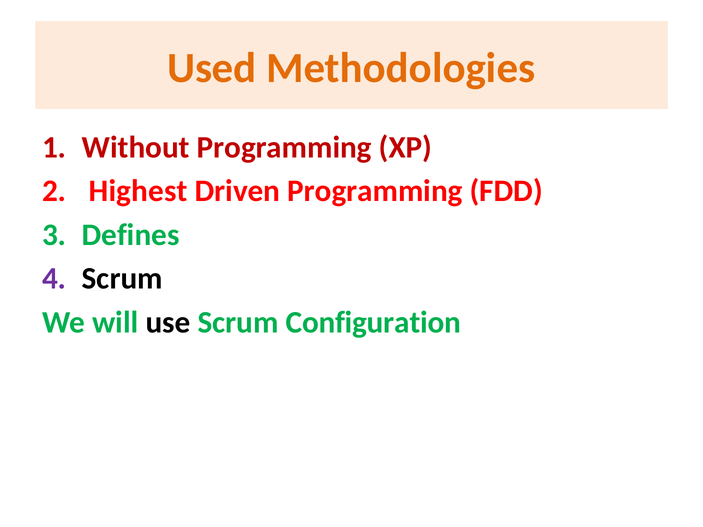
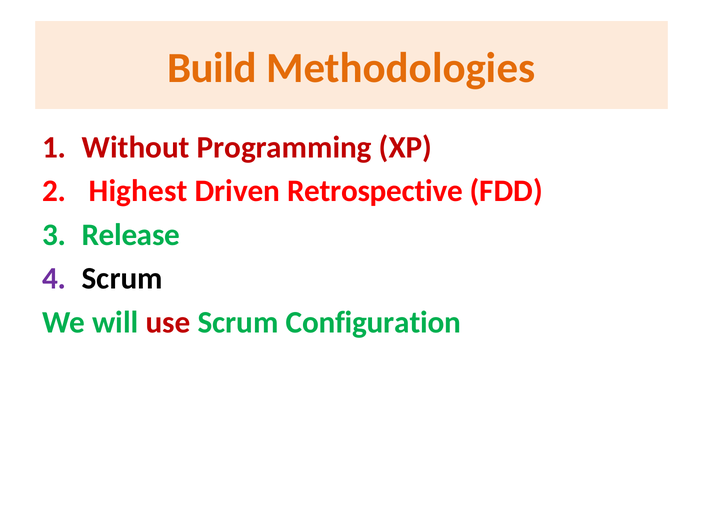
Used: Used -> Build (212, 68)
Driven Programming: Programming -> Retrospective (375, 191)
Defines: Defines -> Release (131, 235)
use colour: black -> red (168, 323)
